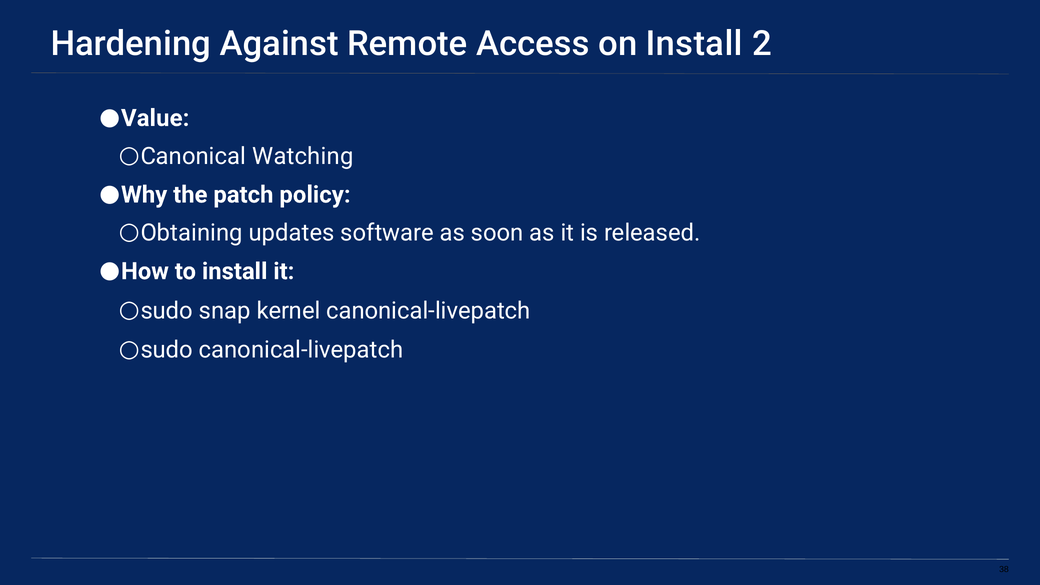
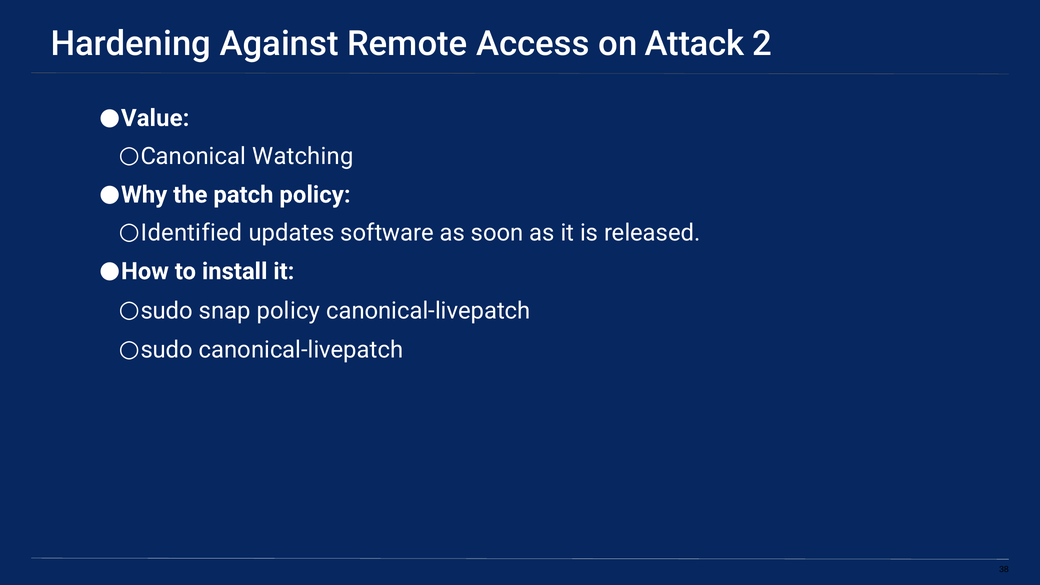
on Install: Install -> Attack (694, 44)
Obtaining: Obtaining -> Identified (192, 233)
snap kernel: kernel -> policy (288, 311)
